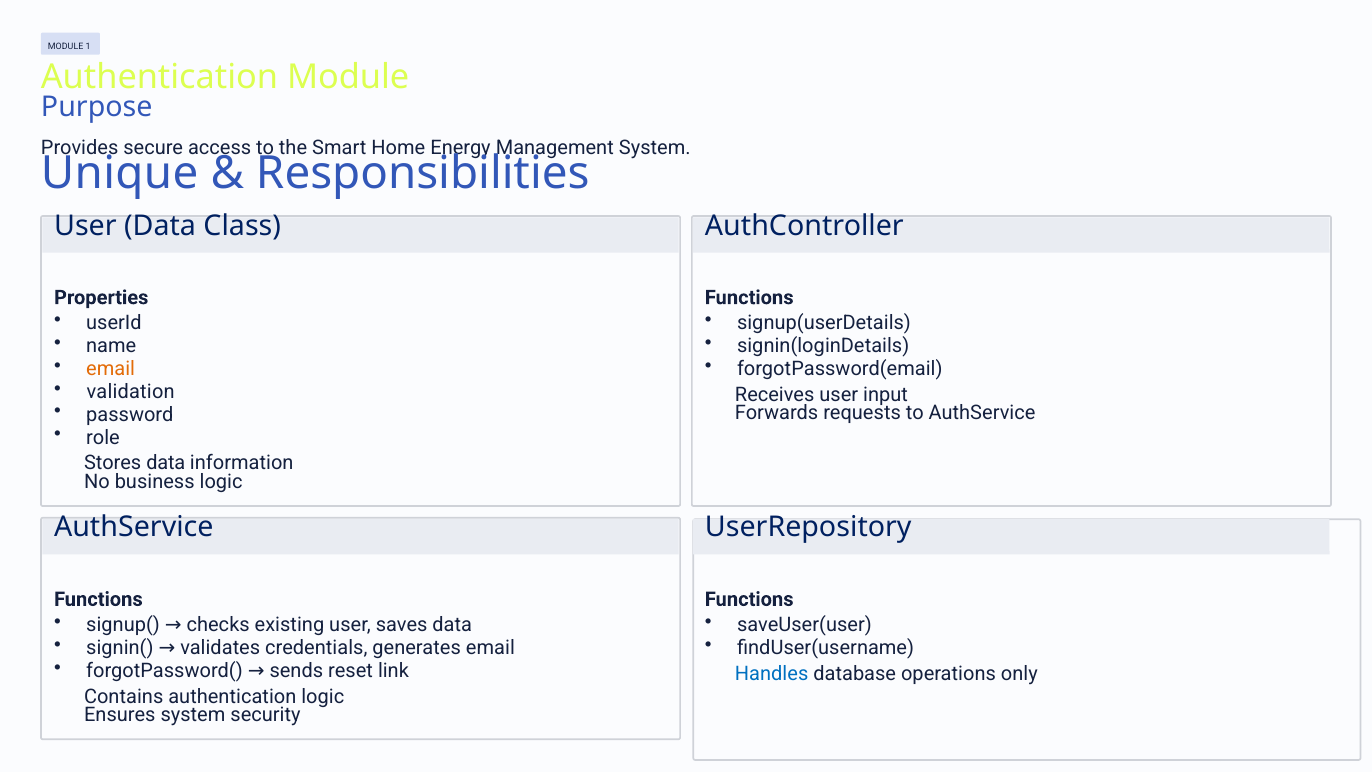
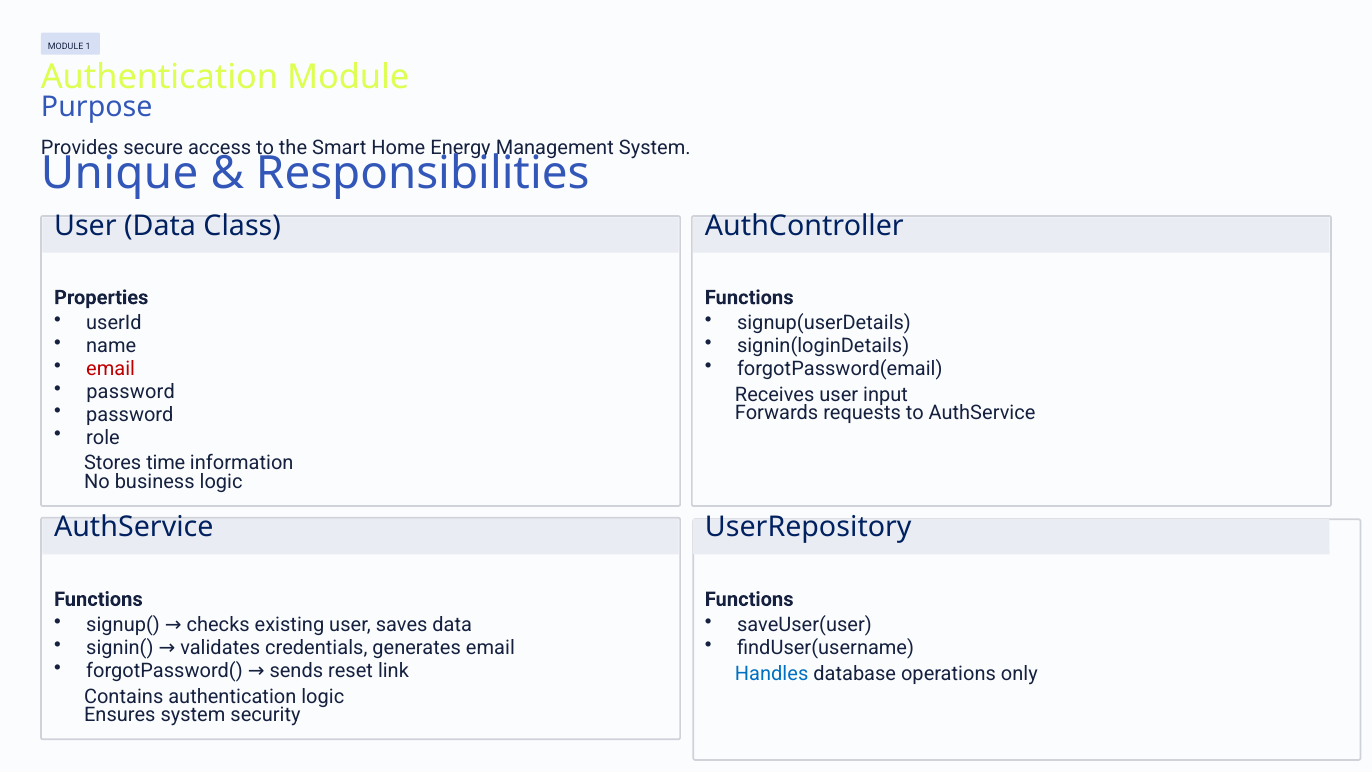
email colour: orange -> red (111, 369)
validation: validation -> password (131, 392)
Stores data: data -> time (166, 463)
